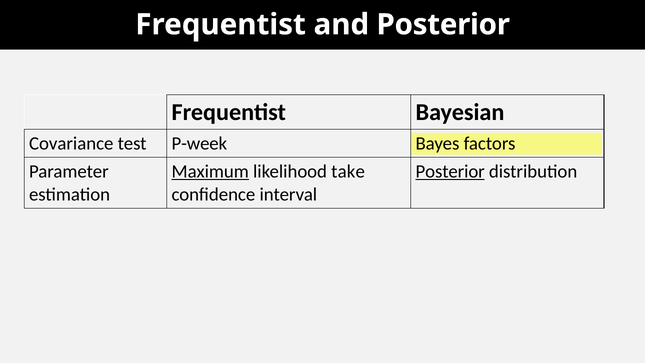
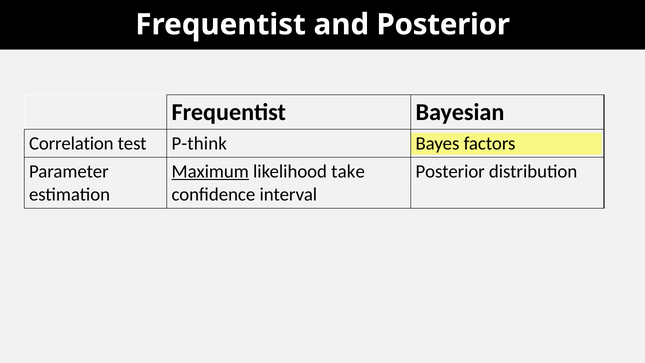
Covariance: Covariance -> Correlation (71, 143)
P-week: P-week -> P-think (199, 143)
Posterior underline: present -> none (450, 171)
